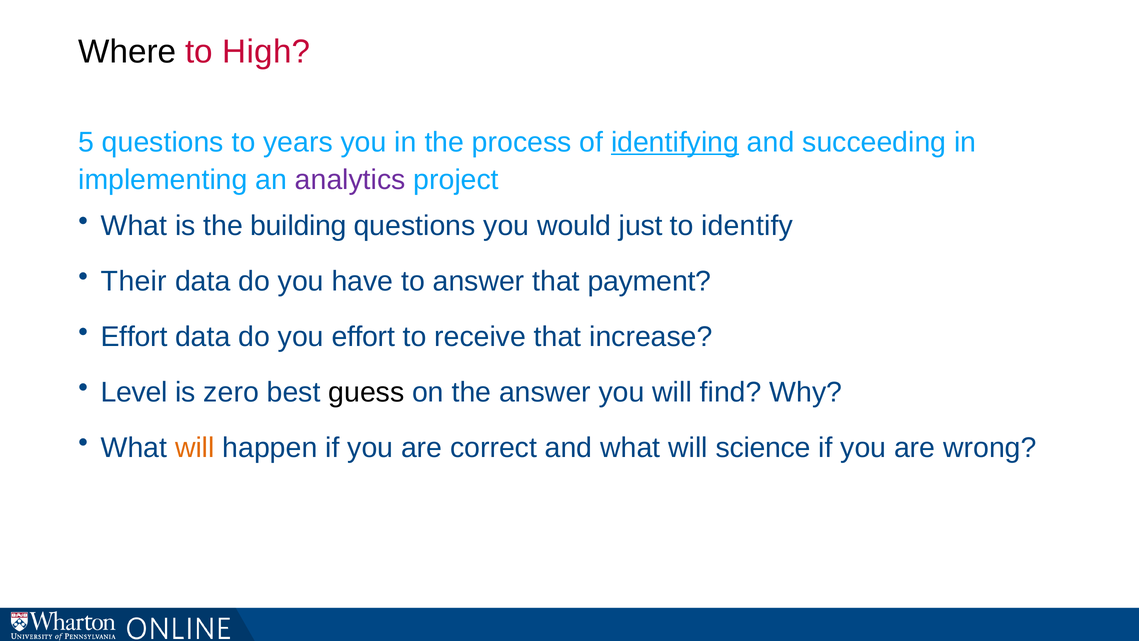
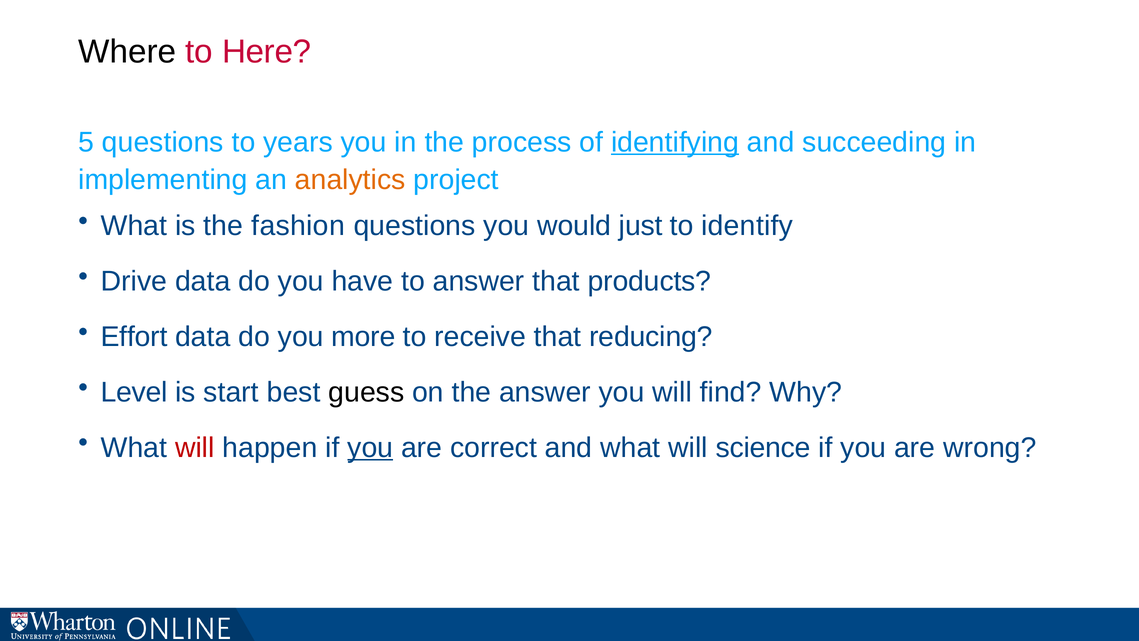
High: High -> Here (267, 52)
analytics colour: purple -> orange (350, 180)
building: building -> fashion (298, 226)
Their: Their -> Drive (134, 281)
payment: payment -> products (649, 281)
you effort: effort -> more (363, 337)
increase: increase -> reducing (651, 337)
zero: zero -> start (231, 392)
will colour: orange -> red (195, 447)
you underline: none -> present (370, 447)
